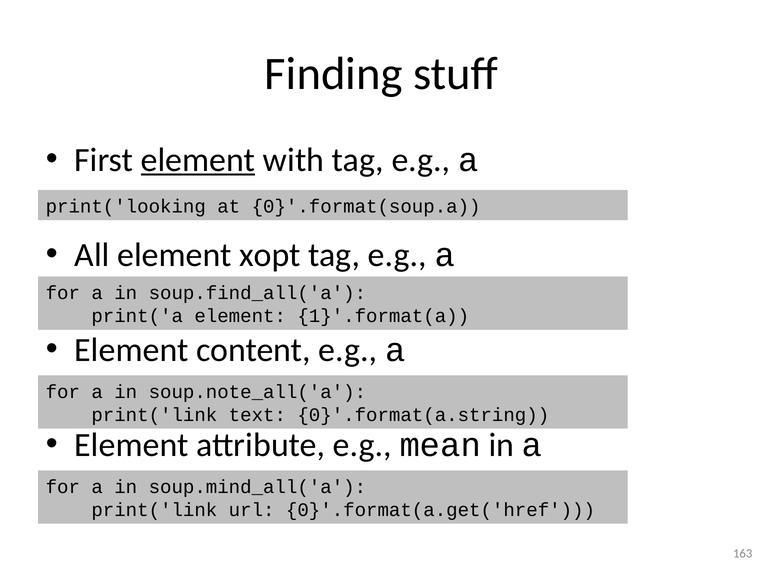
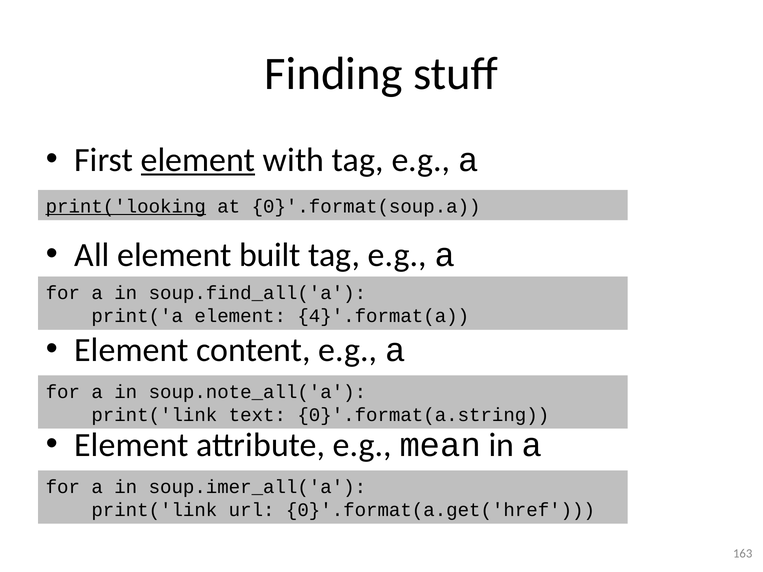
print('looking underline: none -> present (126, 207)
xopt: xopt -> built (270, 255)
1}'.format(a: 1}'.format(a -> 4}'.format(a (383, 316)
soup.mind_all('a: soup.mind_all('a -> soup.imer_all('a (257, 487)
